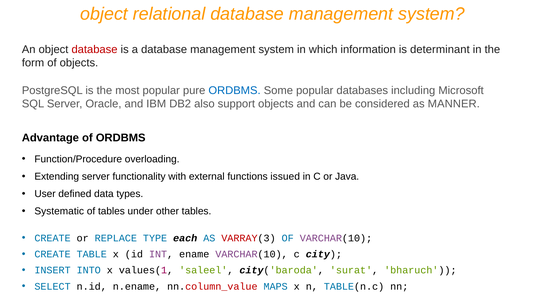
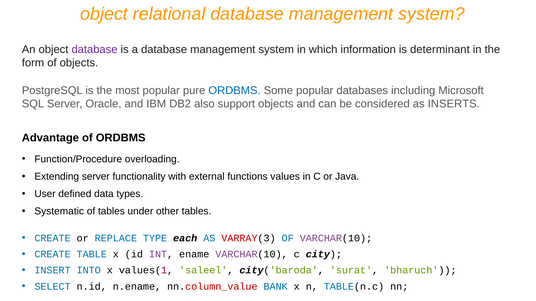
database colour: red -> purple (94, 50)
MANNER: MANNER -> INSERTS (454, 104)
issued: issued -> values (285, 177)
MAPS: MAPS -> BANK (276, 287)
